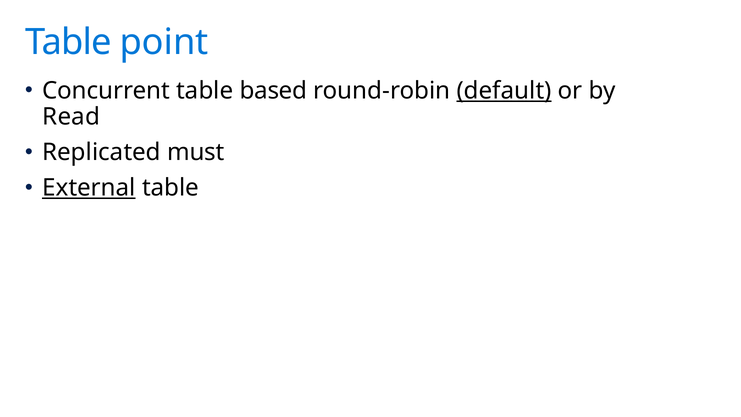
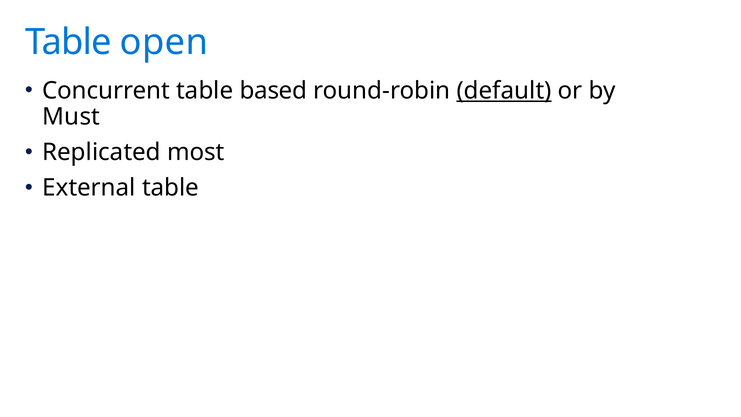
point: point -> open (164, 42)
Read: Read -> Must (71, 117)
must: must -> most (196, 152)
External underline: present -> none (89, 188)
